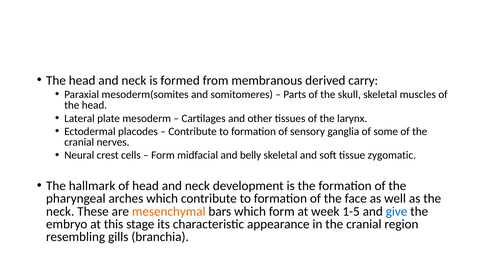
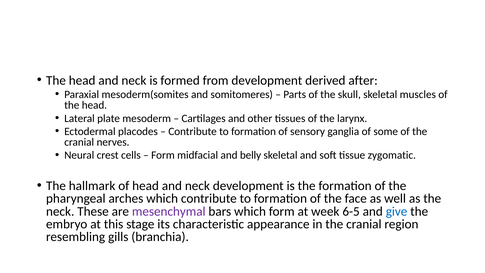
from membranous: membranous -> development (267, 80)
carry: carry -> after (363, 80)
mesenchymal colour: orange -> purple (169, 211)
1-5: 1-5 -> 6-5 (351, 211)
